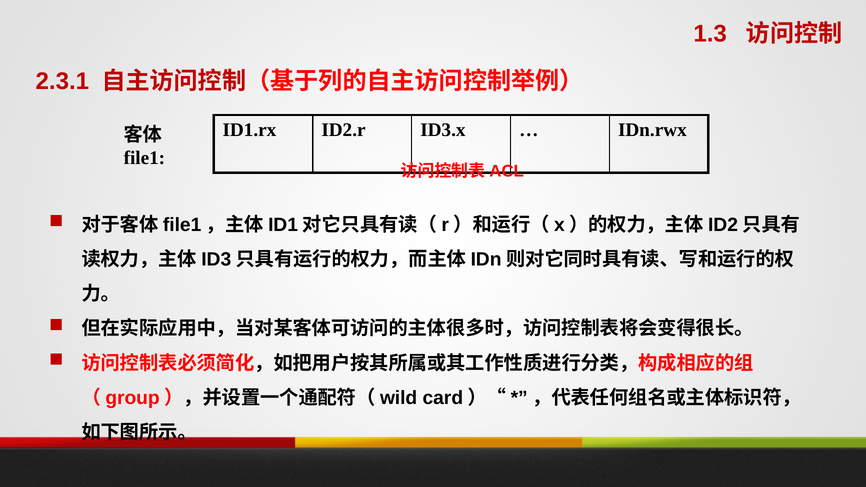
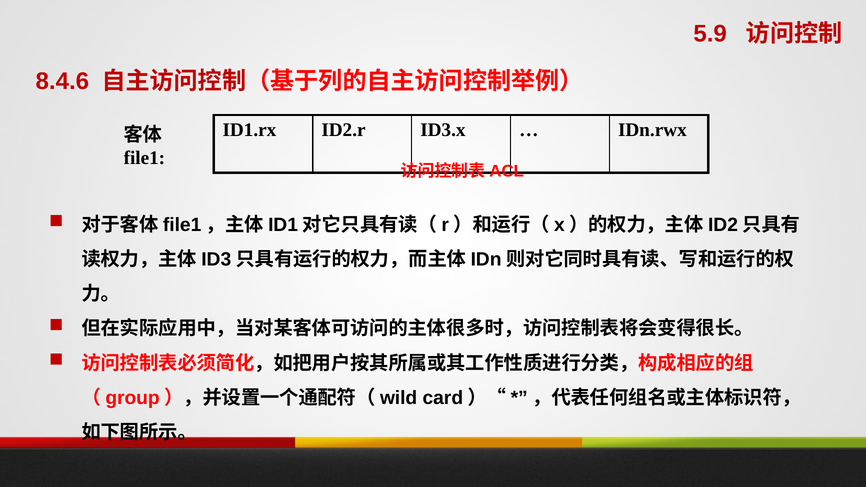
1.3: 1.3 -> 5.9 (710, 34)
2.3.1: 2.3.1 -> 8.4.6 (62, 81)
